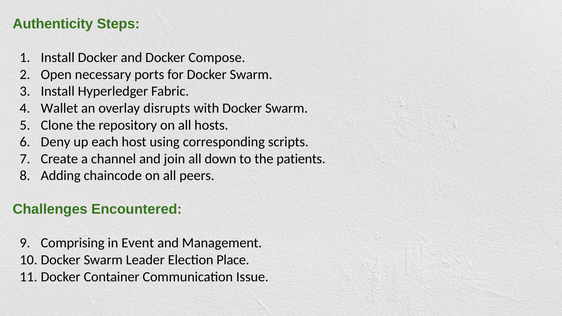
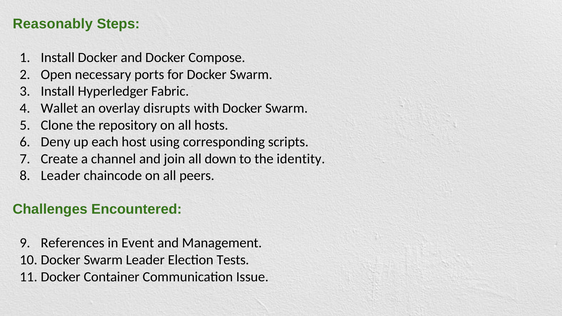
Authenticity: Authenticity -> Reasonably (53, 24)
patients: patients -> identity (301, 159)
Adding: Adding -> Leader (61, 176)
Comprising: Comprising -> References (73, 243)
Place: Place -> Tests (233, 260)
